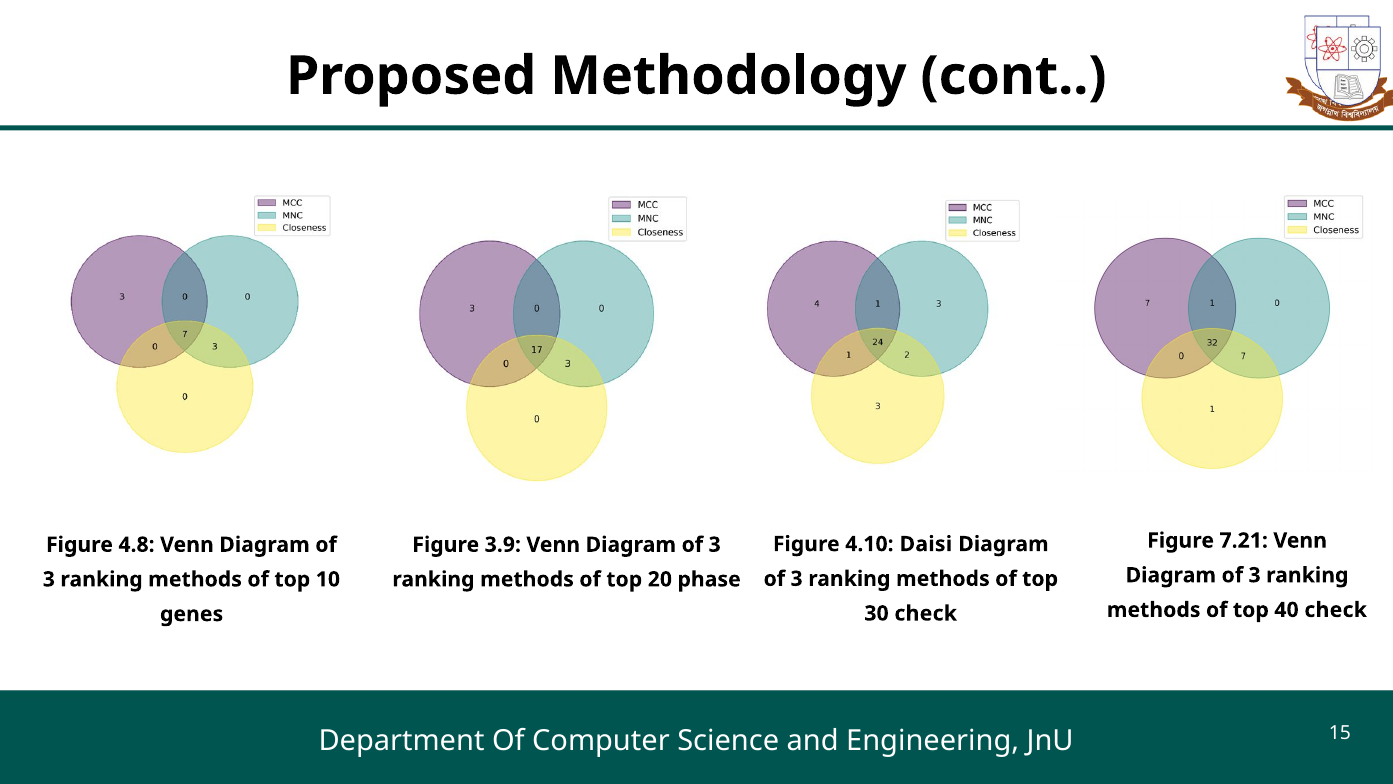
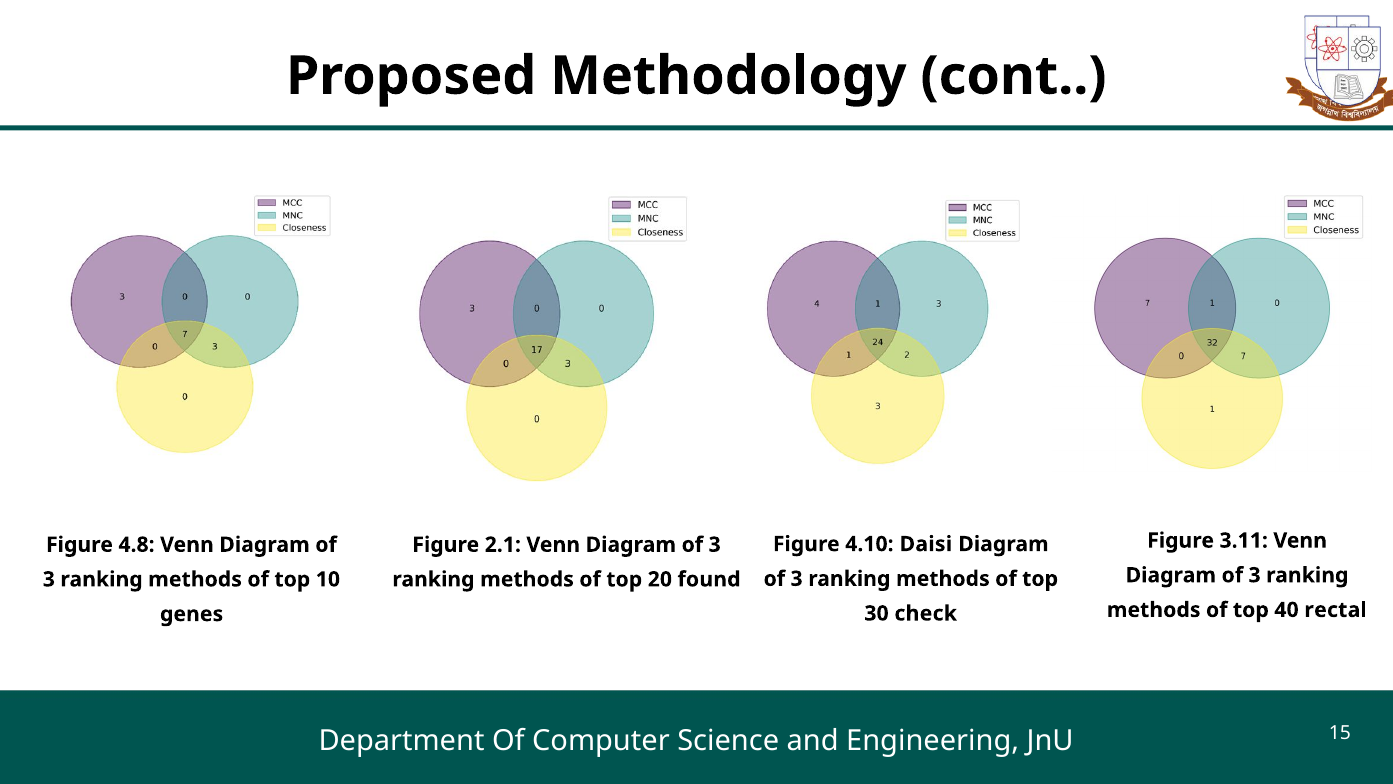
7.21: 7.21 -> 3.11 (1244, 540)
3.9: 3.9 -> 2.1 (503, 544)
phase: phase -> found (709, 579)
40 check: check -> rectal (1336, 610)
